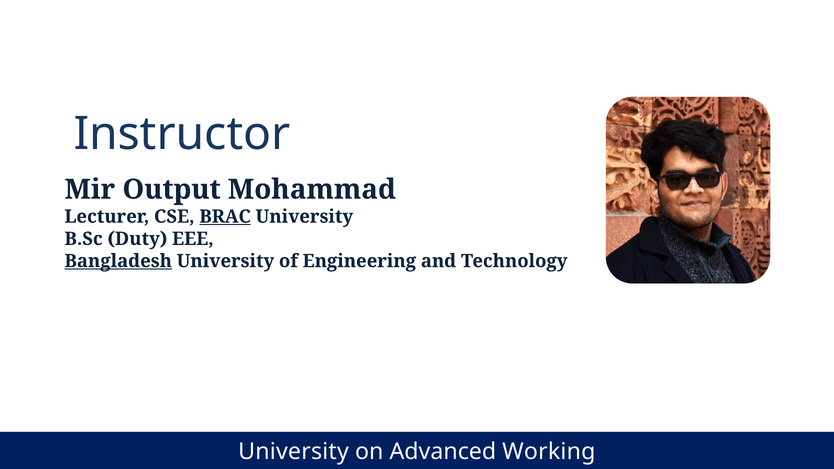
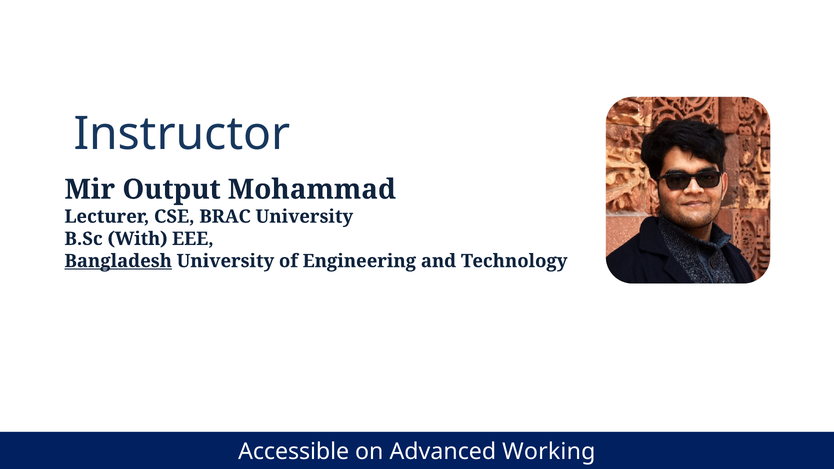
BRAC underline: present -> none (225, 217)
Duty: Duty -> With (138, 239)
University: University -> Accessible (294, 452)
